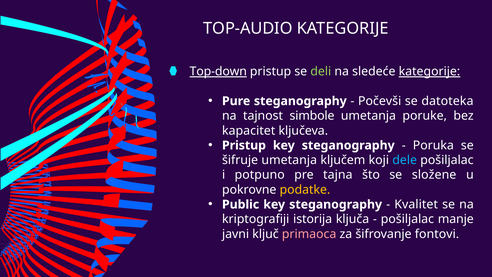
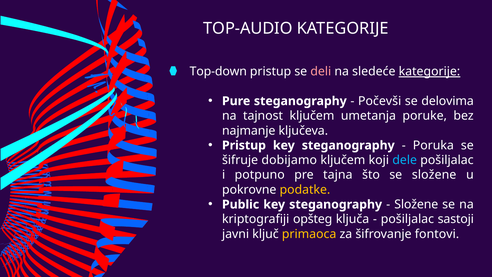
Top-down underline: present -> none (218, 71)
deli colour: light green -> pink (321, 71)
datoteka: datoteka -> delovima (448, 101)
tajnost simbole: simbole -> ključem (312, 116)
kapacitet: kapacitet -> najmanje (249, 130)
šifruje umetanja: umetanja -> dobijamo (289, 160)
Kvalitet: Kvalitet -> Složene (416, 204)
istorija: istorija -> opšteg (313, 219)
manje: manje -> sastoji (456, 219)
primaoca colour: pink -> yellow (309, 234)
